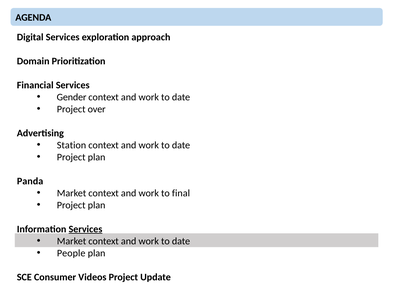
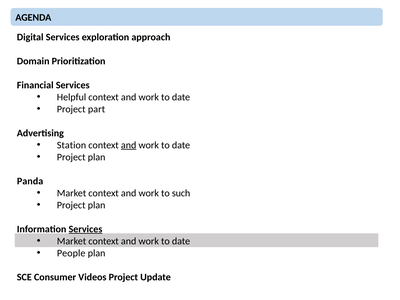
Gender: Gender -> Helpful (72, 97)
over: over -> part (97, 109)
and underline: none -> present (129, 145)
final: final -> such (181, 193)
